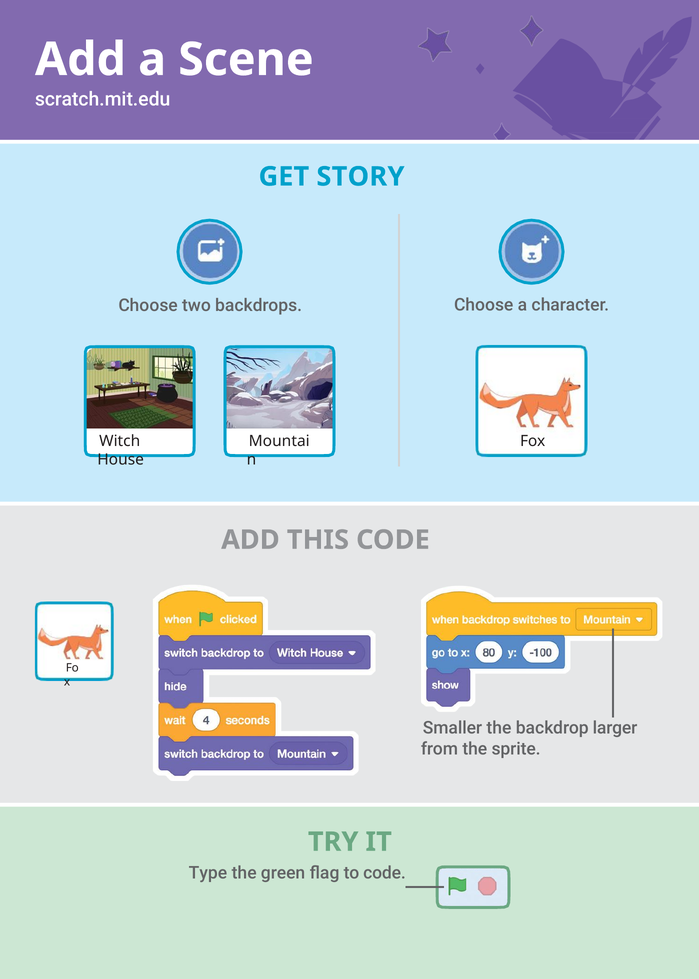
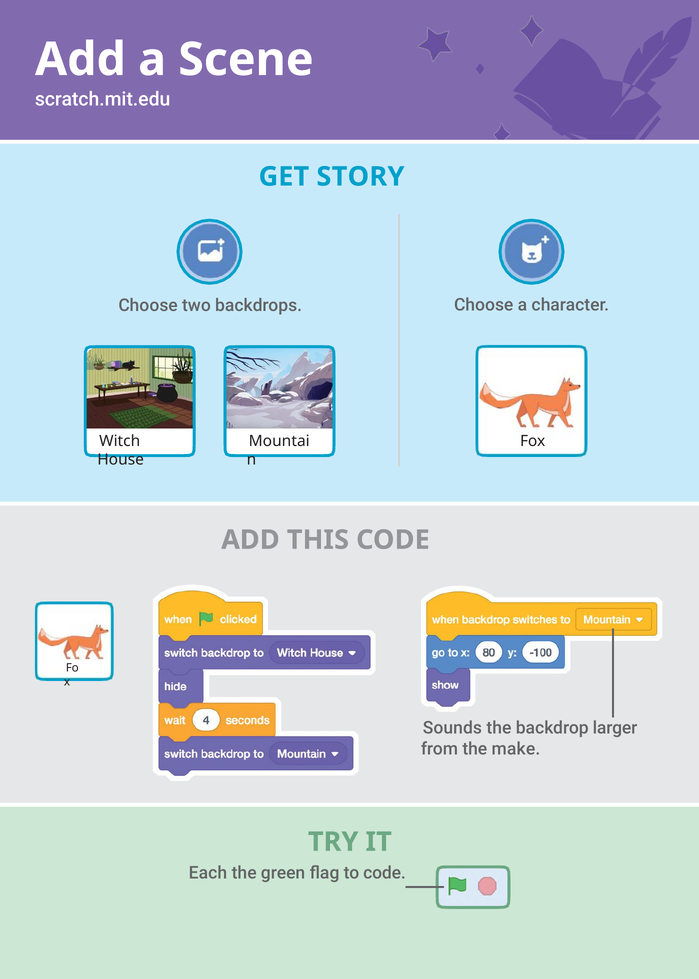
Smaller: Smaller -> Sounds (452, 727)
sprite: sprite -> make (516, 749)
Type: Type -> Each (208, 872)
